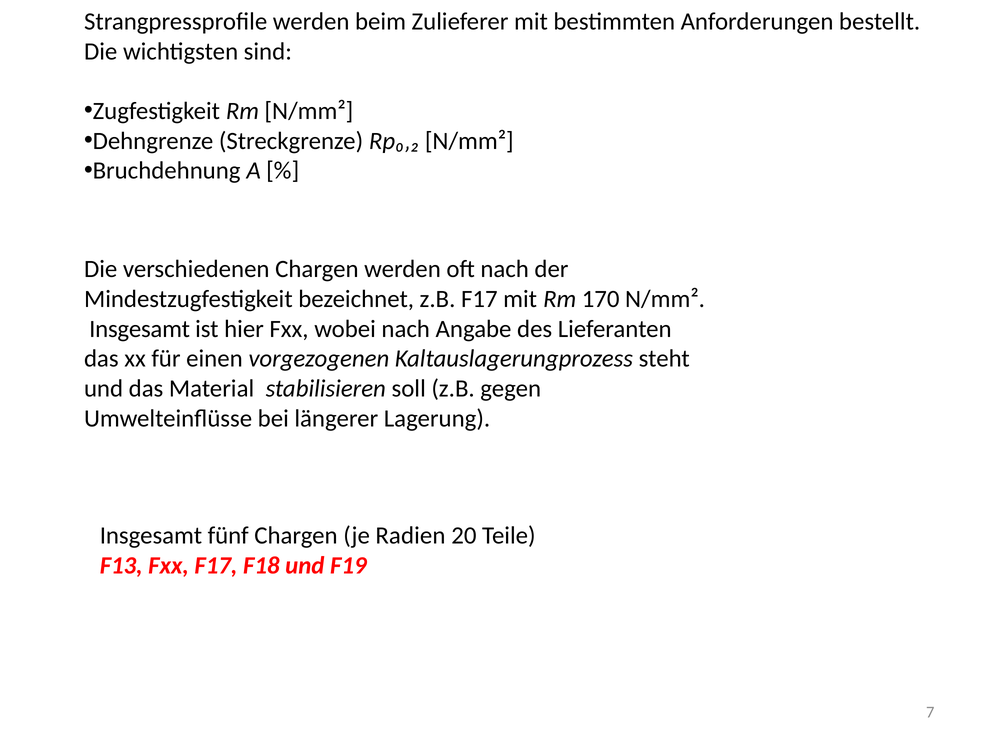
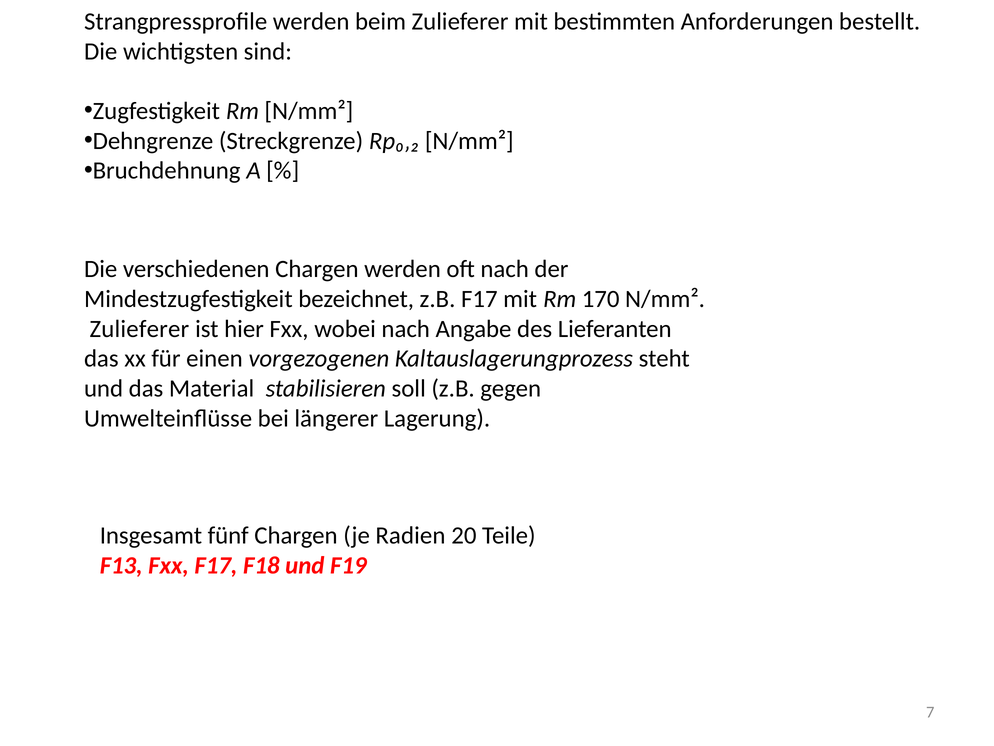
Insgesamt: Insgesamt -> Zulieferer (139, 329)
